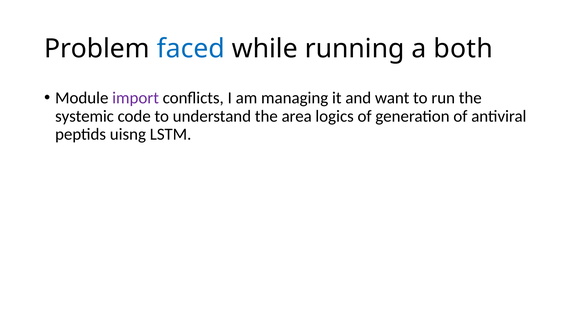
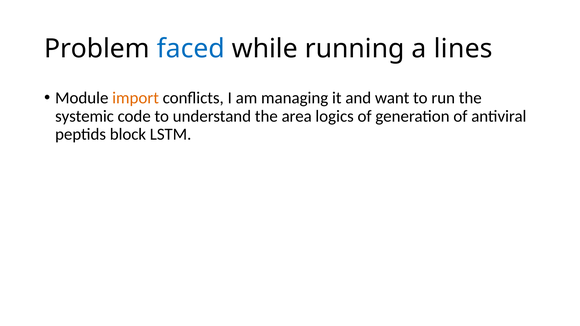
both: both -> lines (463, 49)
import colour: purple -> orange (136, 98)
uisng: uisng -> block (128, 135)
